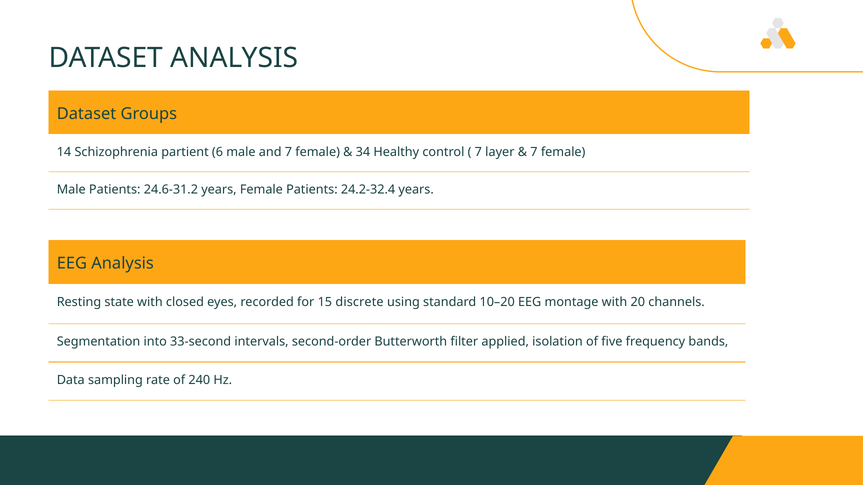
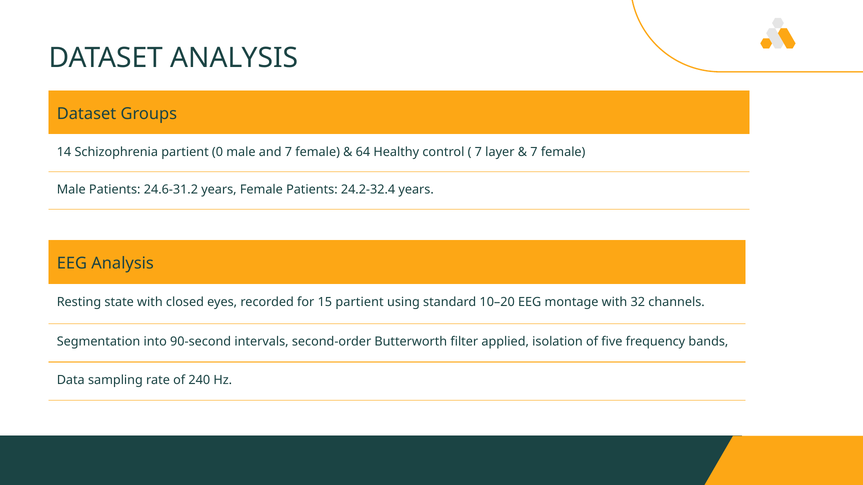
6: 6 -> 0 (217, 152)
34: 34 -> 64 (363, 152)
15 discrete: discrete -> partient (360, 302)
20: 20 -> 32 (638, 302)
33-second: 33-second -> 90-second (201, 342)
